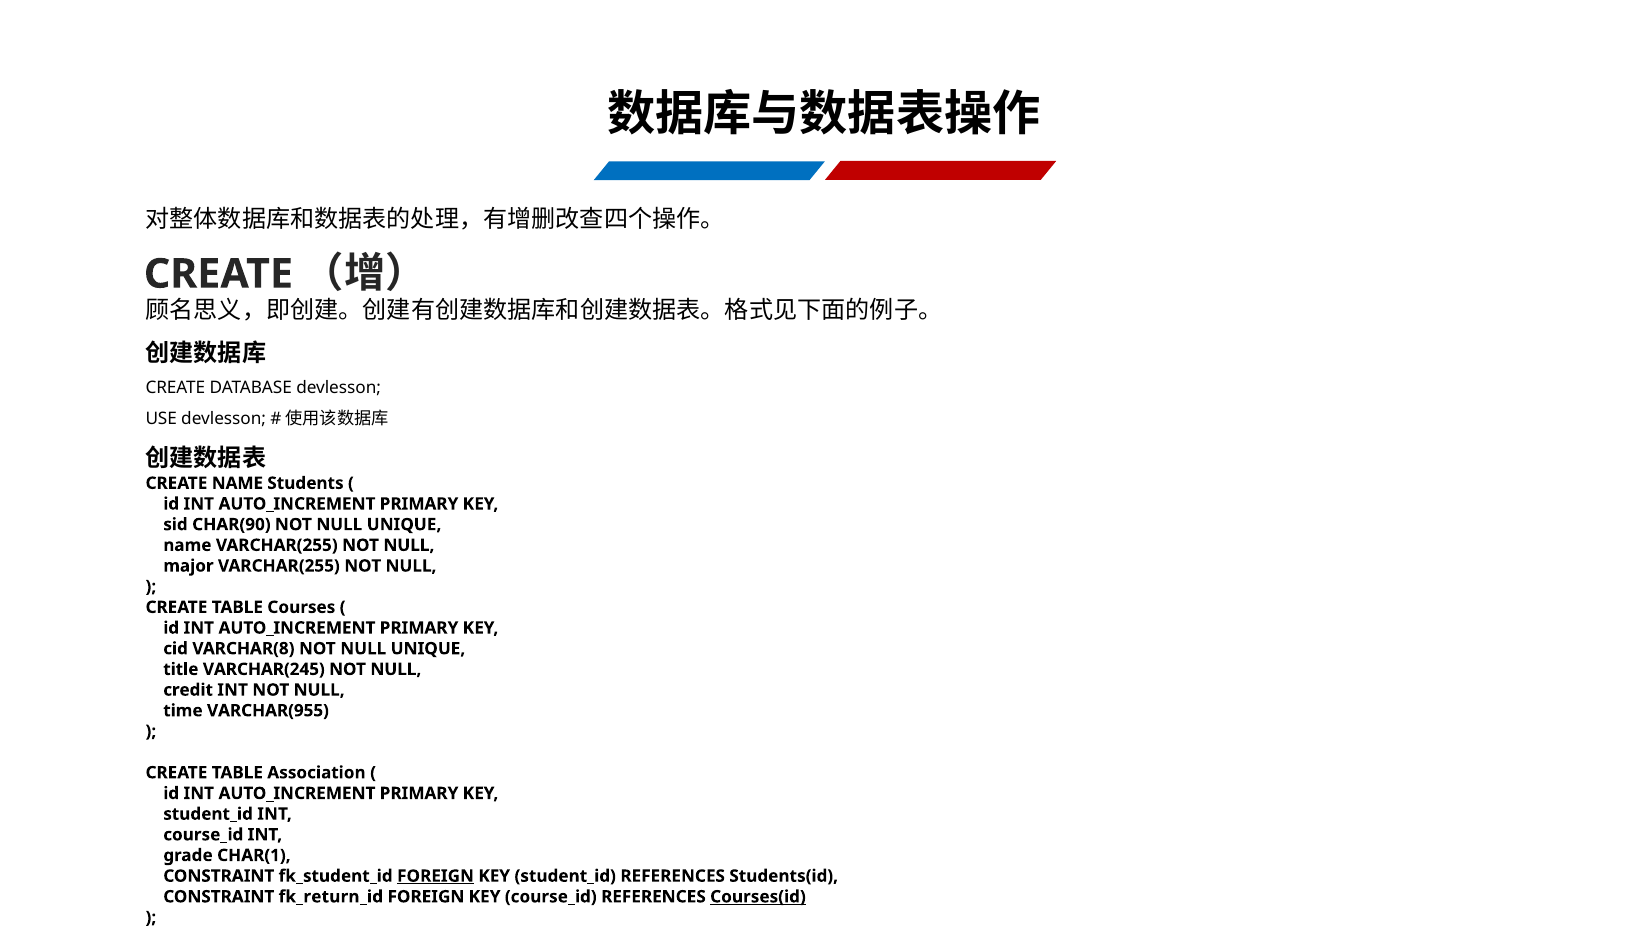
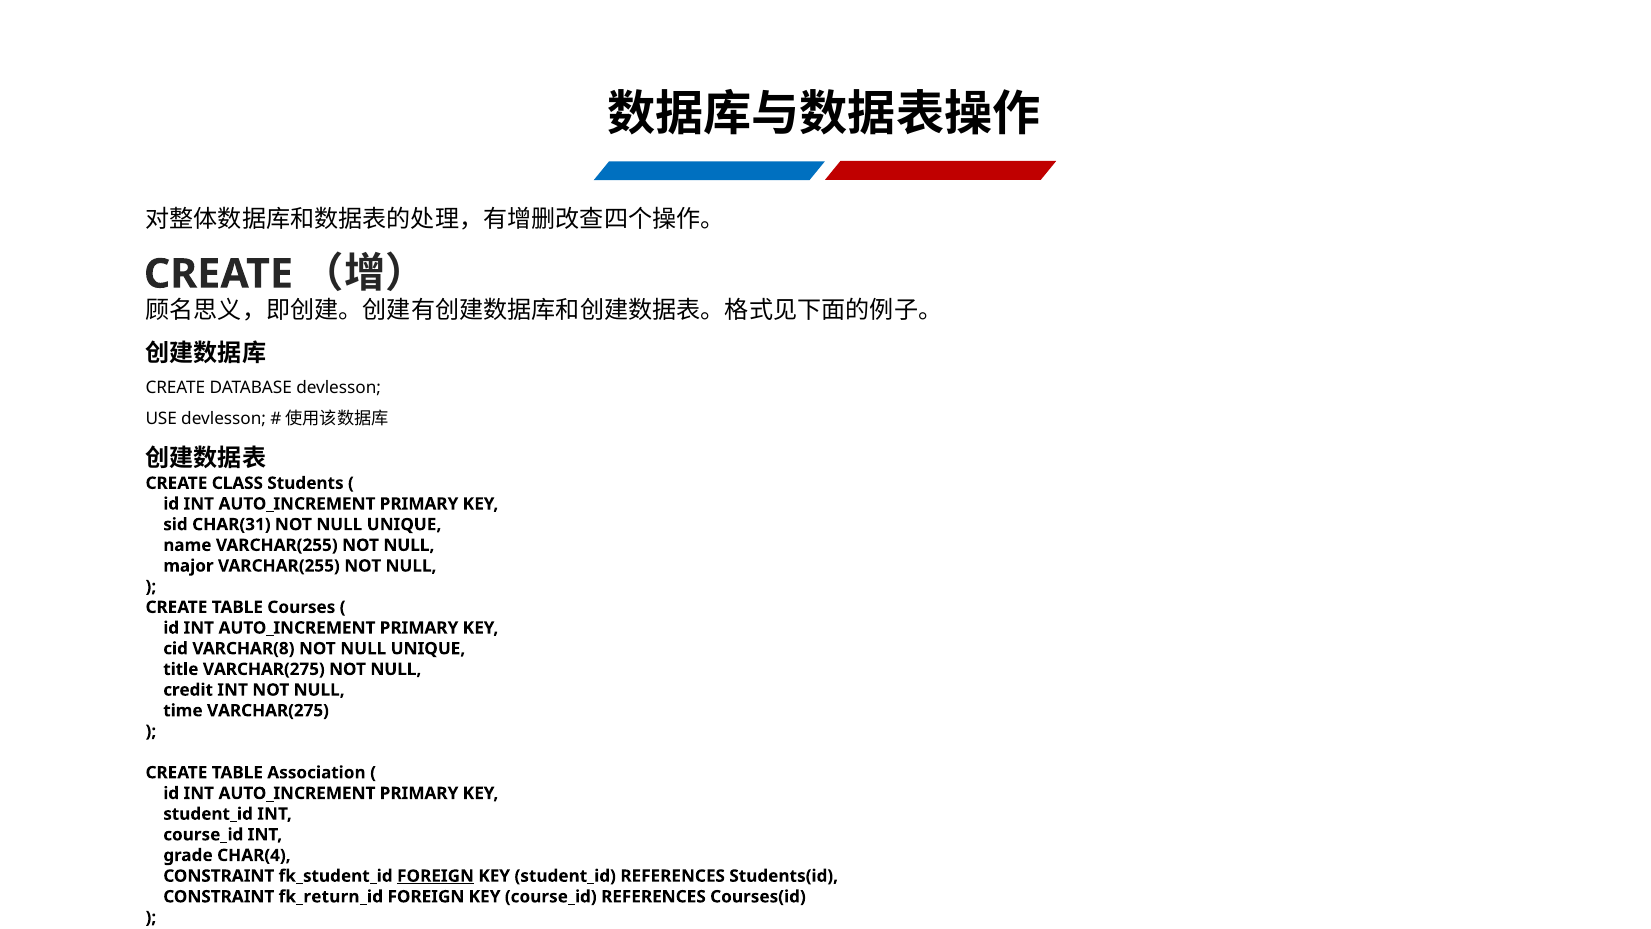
CREATE NAME: NAME -> CLASS (237, 483)
CHAR(90: CHAR(90 -> CHAR(31 (231, 524)
title VARCHAR(245: VARCHAR(245 -> VARCHAR(275 (264, 669)
time VARCHAR(955: VARCHAR(955 -> VARCHAR(275 (268, 710)
CHAR(1: CHAR(1 -> CHAR(4 (254, 855)
Courses(id underline: present -> none (758, 896)
